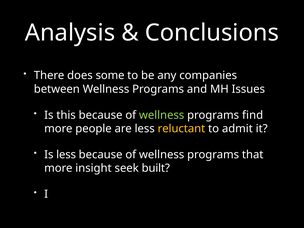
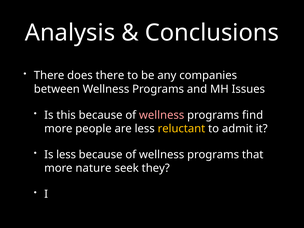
does some: some -> there (110, 75)
wellness colour: light green -> pink (162, 115)
insight: insight -> nature (93, 168)
built: built -> they (156, 168)
